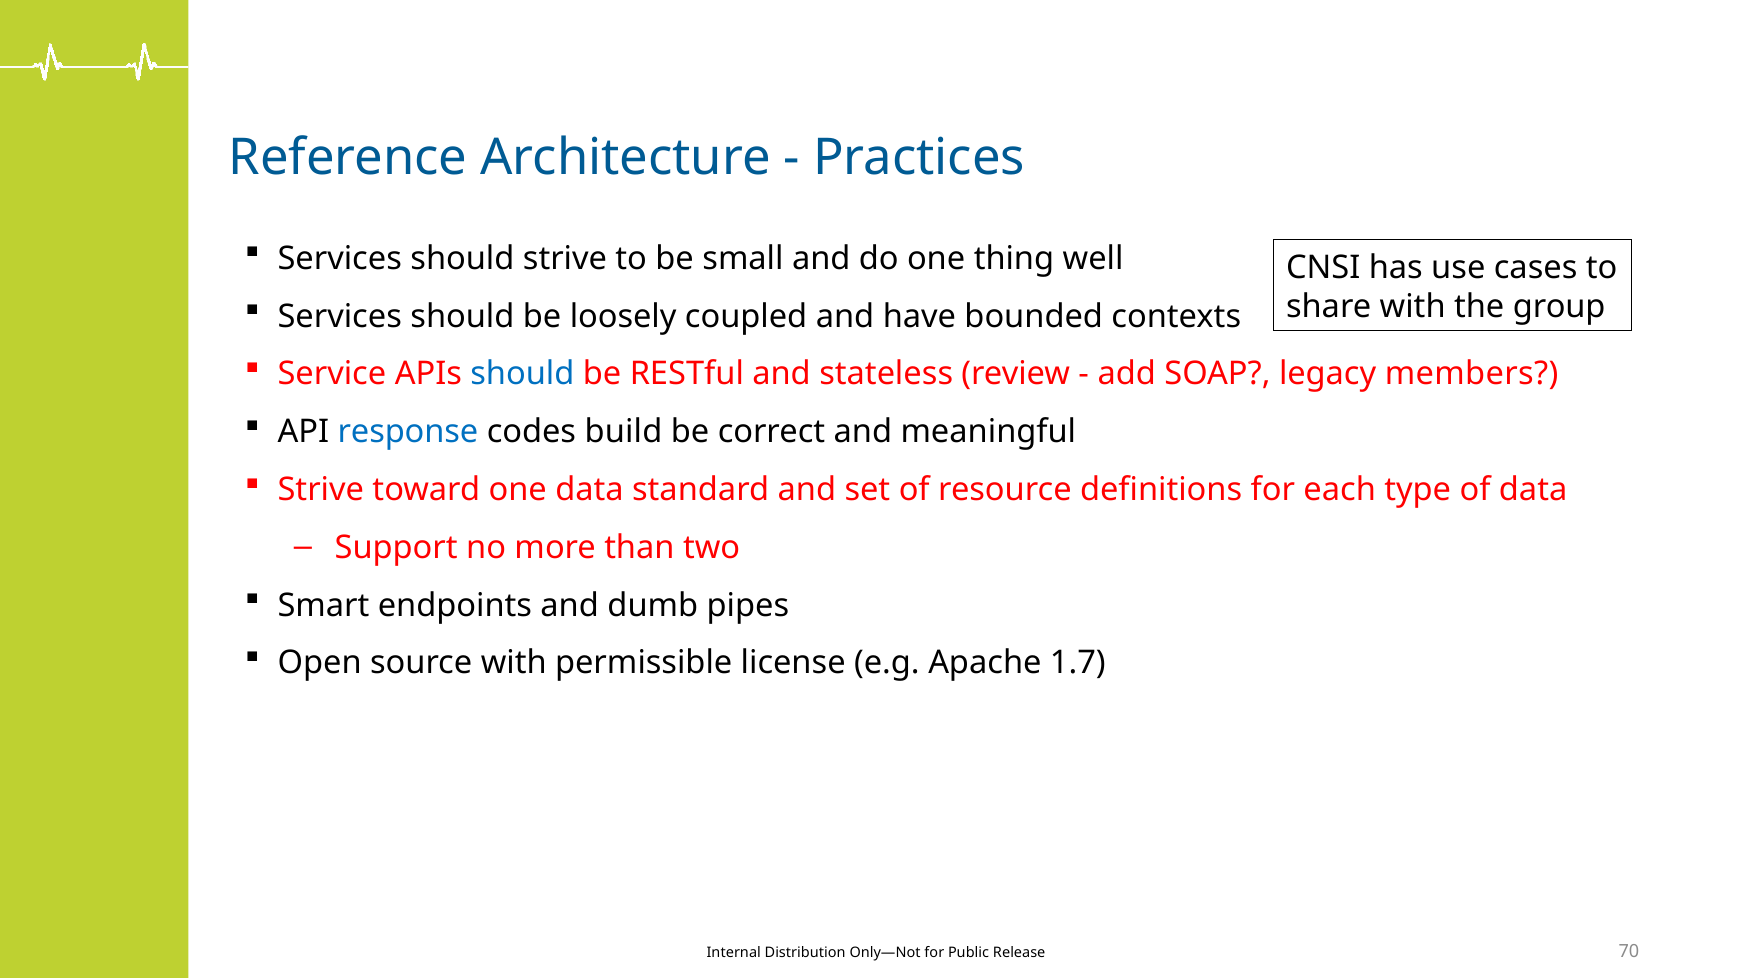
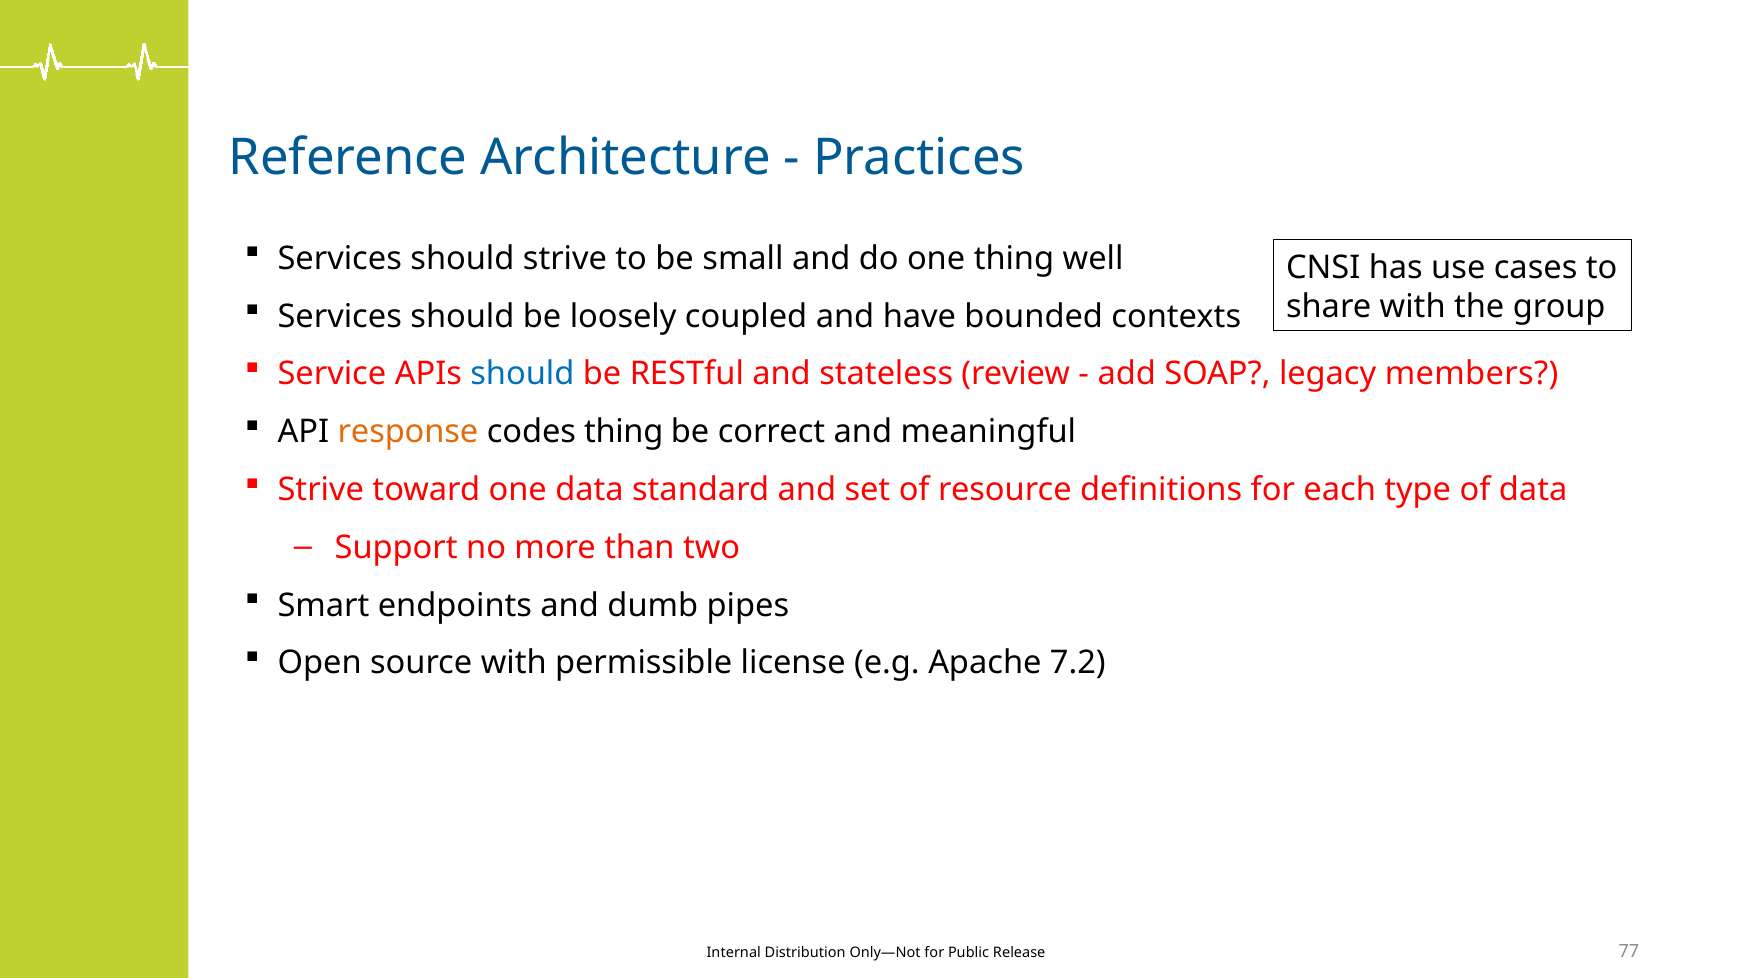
response colour: blue -> orange (408, 432)
codes build: build -> thing (624, 432)
1.7: 1.7 -> 7.2 (1078, 663)
70: 70 -> 77 (1629, 952)
